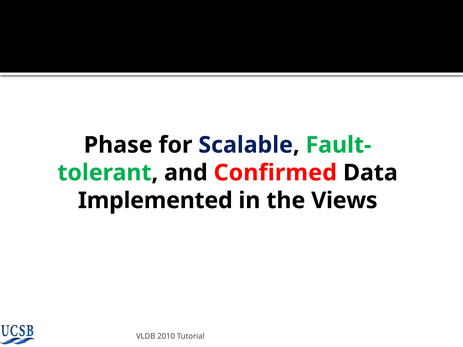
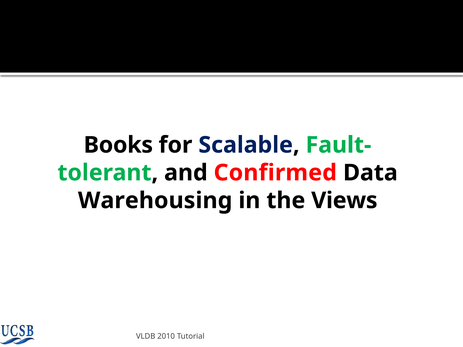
Phase: Phase -> Books (118, 145)
Implemented: Implemented -> Warehousing (155, 201)
